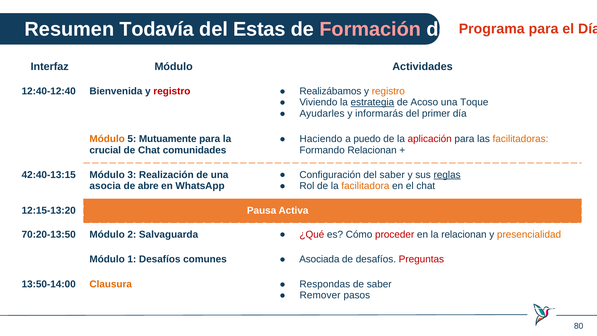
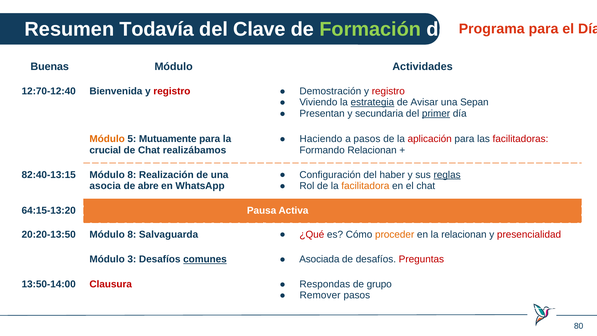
Estas: Estas -> Clave (259, 29)
Formación colour: pink -> light green (370, 29)
Interfaz: Interfaz -> Buenas (50, 67)
12:40-12:40: 12:40-12:40 -> 12:70-12:40 (49, 91)
Realizábamos: Realizábamos -> Demostración (330, 91)
registro colour: orange -> red (388, 91)
Acoso: Acoso -> Avisar (424, 102)
Toque: Toque -> Sepan (474, 102)
Ayudarles: Ayudarles -> Presentan (322, 113)
informarás: informarás -> secundaria (379, 113)
primer underline: none -> present (436, 113)
a puedo: puedo -> pasos (367, 139)
facilitadoras colour: orange -> red (520, 139)
comunidades: comunidades -> realizábamos (195, 150)
42:40-13:15: 42:40-13:15 -> 82:40-13:15 (49, 175)
3: 3 -> 8 (132, 175)
del saber: saber -> haber (392, 175)
12:15-13:20: 12:15-13:20 -> 64:15-13:20 (49, 210)
70:20-13:50: 70:20-13:50 -> 20:20-13:50 (49, 234)
2: 2 -> 8 (132, 234)
proceder colour: red -> orange (395, 234)
presencialidad colour: orange -> red (529, 234)
1: 1 -> 3 (132, 259)
comunes underline: none -> present (205, 259)
Clausura colour: orange -> red (111, 284)
de saber: saber -> grupo (379, 284)
